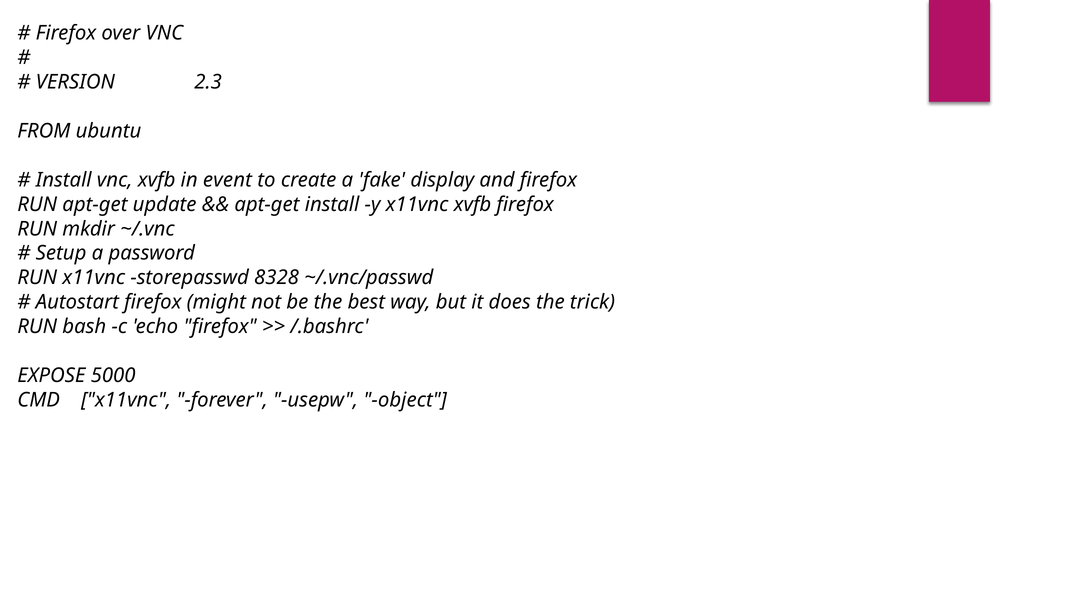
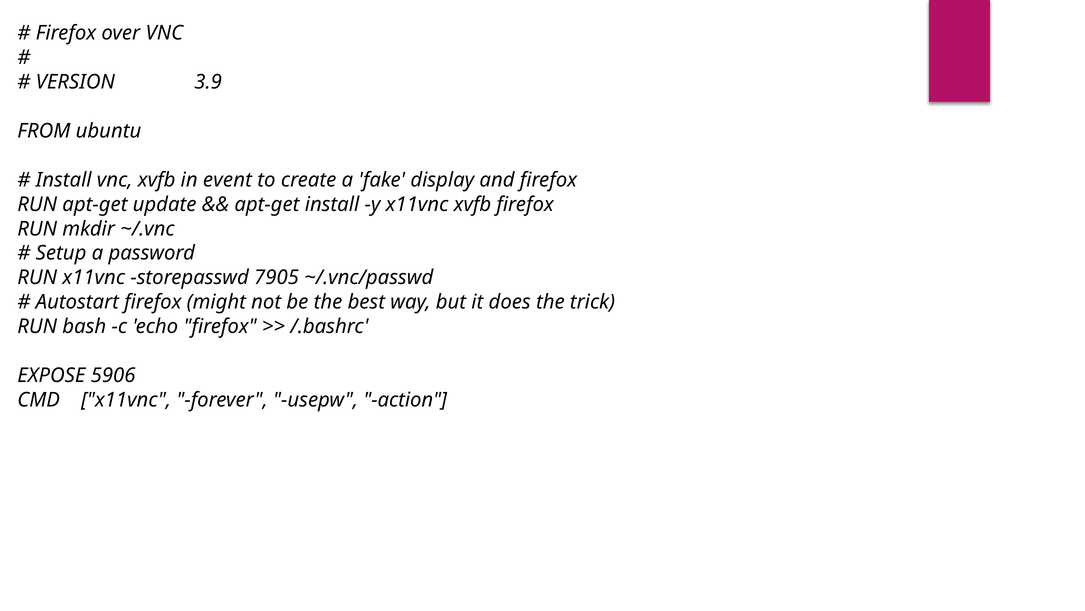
2.3: 2.3 -> 3.9 (208, 82)
8328: 8328 -> 7905 (277, 277)
5000: 5000 -> 5906 (113, 375)
object: object -> action (405, 399)
